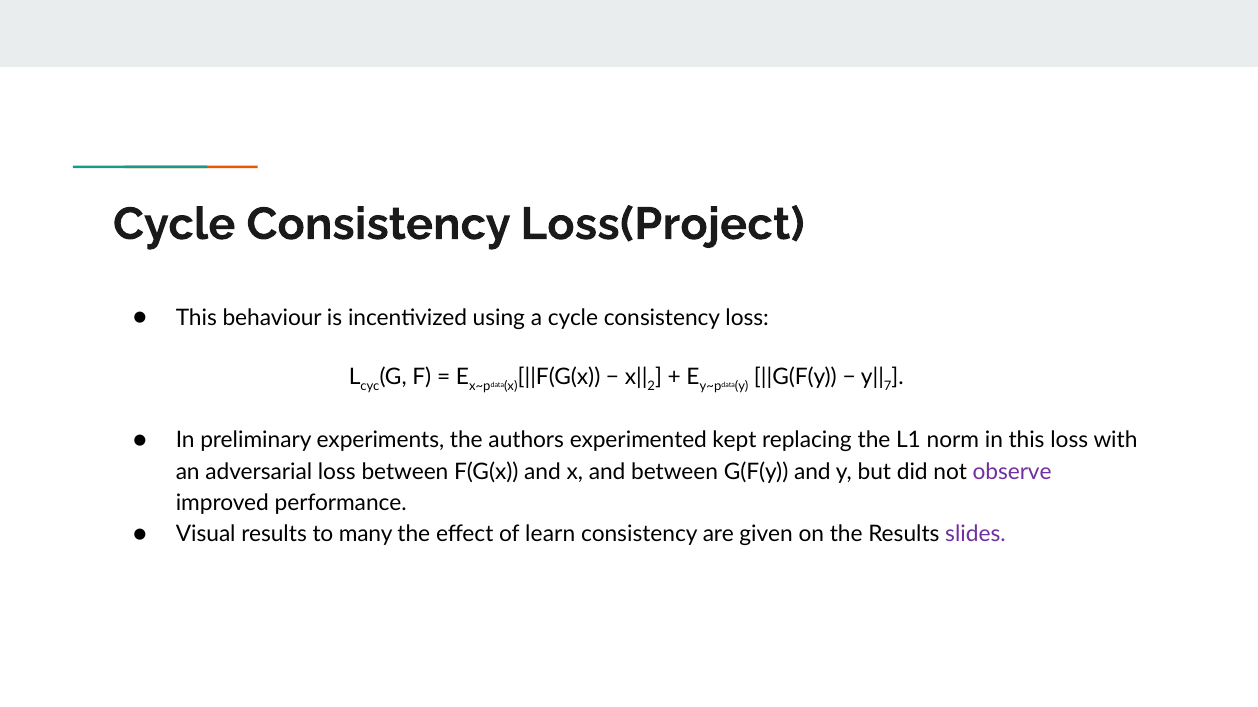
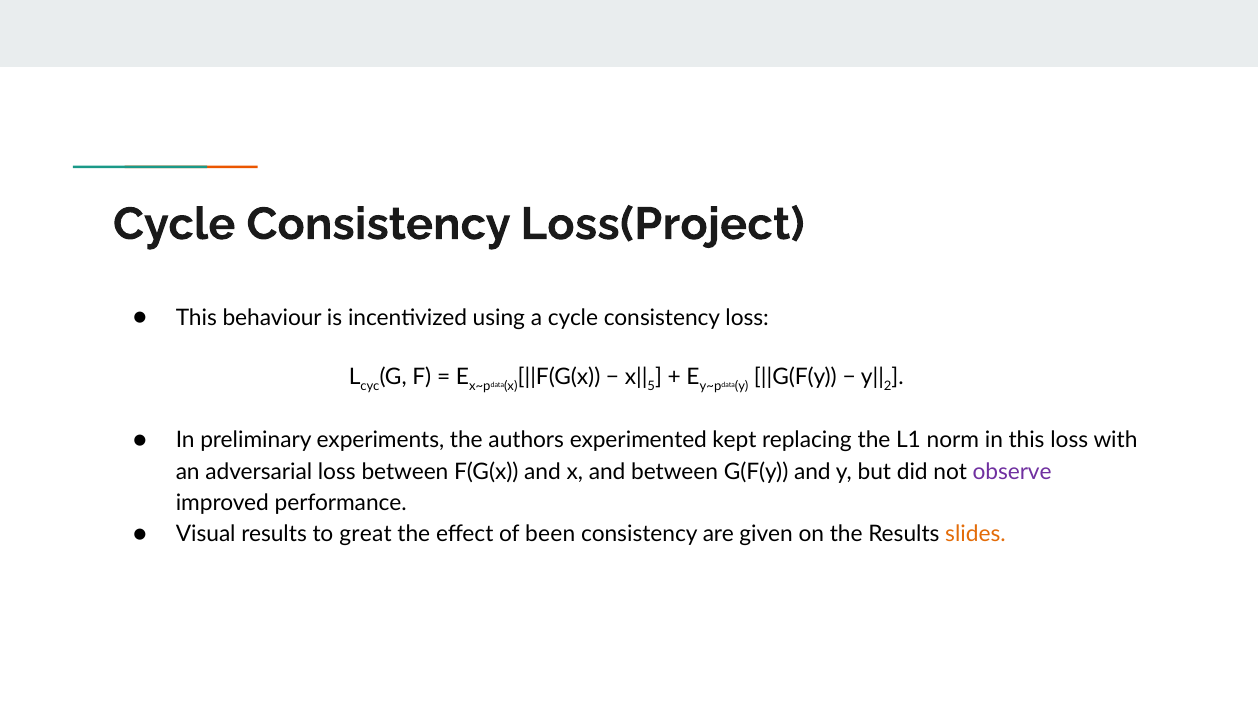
2: 2 -> 5 (651, 387)
7: 7 -> 2 (888, 387)
many: many -> great (366, 535)
learn: learn -> been (550, 535)
slides colour: purple -> orange (975, 535)
